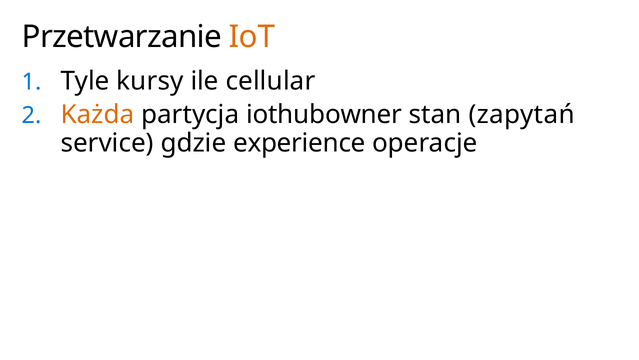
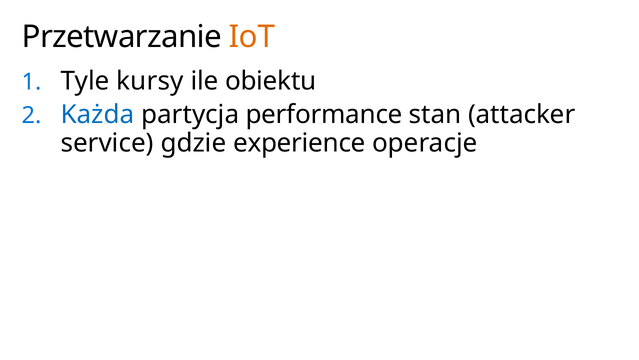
cellular: cellular -> obiektu (271, 81)
Każda colour: orange -> blue (98, 114)
iothubowner: iothubowner -> performance (324, 114)
zapytań: zapytań -> attacker (522, 114)
